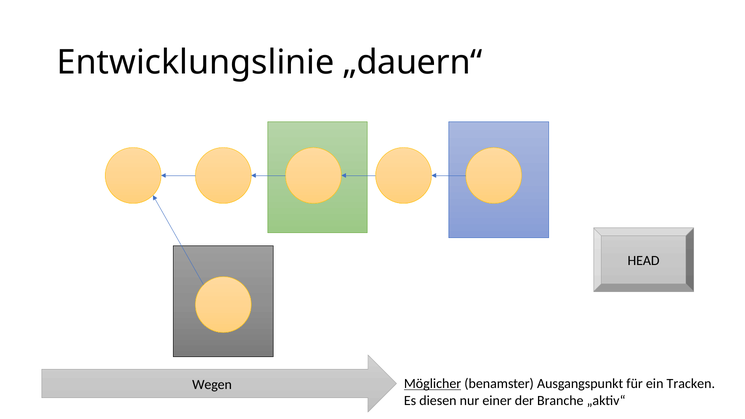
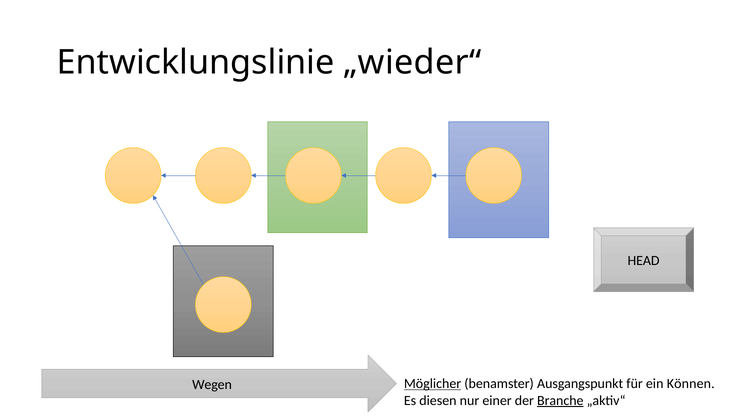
„dauern“: „dauern“ -> „wieder“ (412, 63)
Tracken: Tracken -> Können (691, 384)
Branche underline: none -> present (560, 400)
